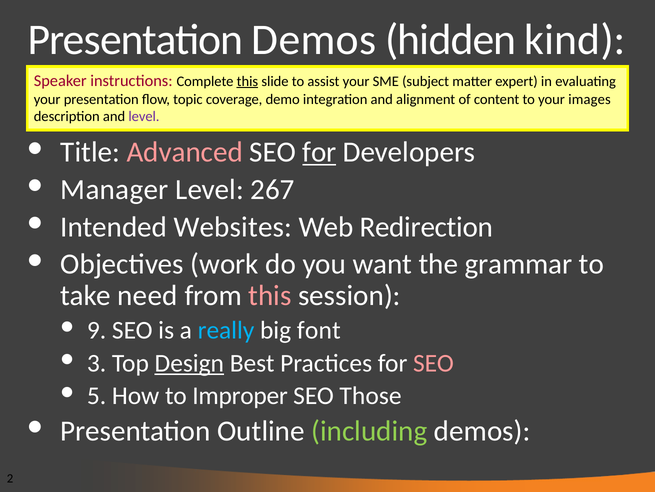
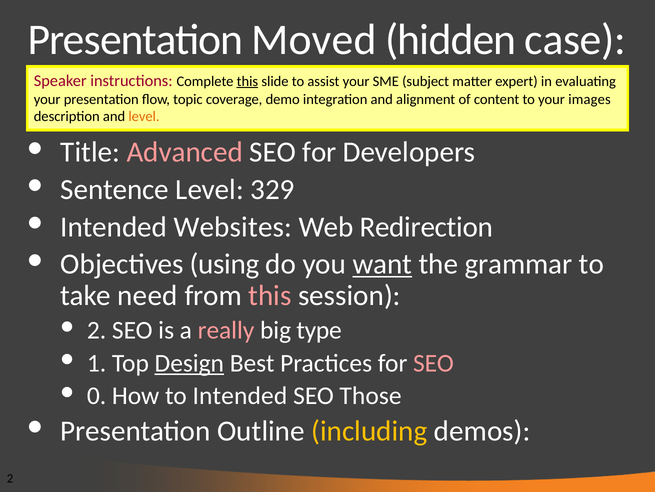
Presentation Demos: Demos -> Moved (314, 40)
kind: kind -> case (575, 40)
level colour: purple -> orange (144, 117)
for underline: present -> none (319, 152)
Manager: Manager -> Sentence (115, 189)
267: 267 -> 329 (273, 189)
work: work -> using (225, 264)
want underline: none -> present (382, 264)
9: 9 -> 2 (97, 330)
really colour: light blue -> pink (226, 330)
font: font -> type (319, 330)
3: 3 -> 1 (97, 363)
5: 5 -> 0 (97, 395)
to Improper: Improper -> Intended (240, 395)
including colour: light green -> yellow (369, 431)
